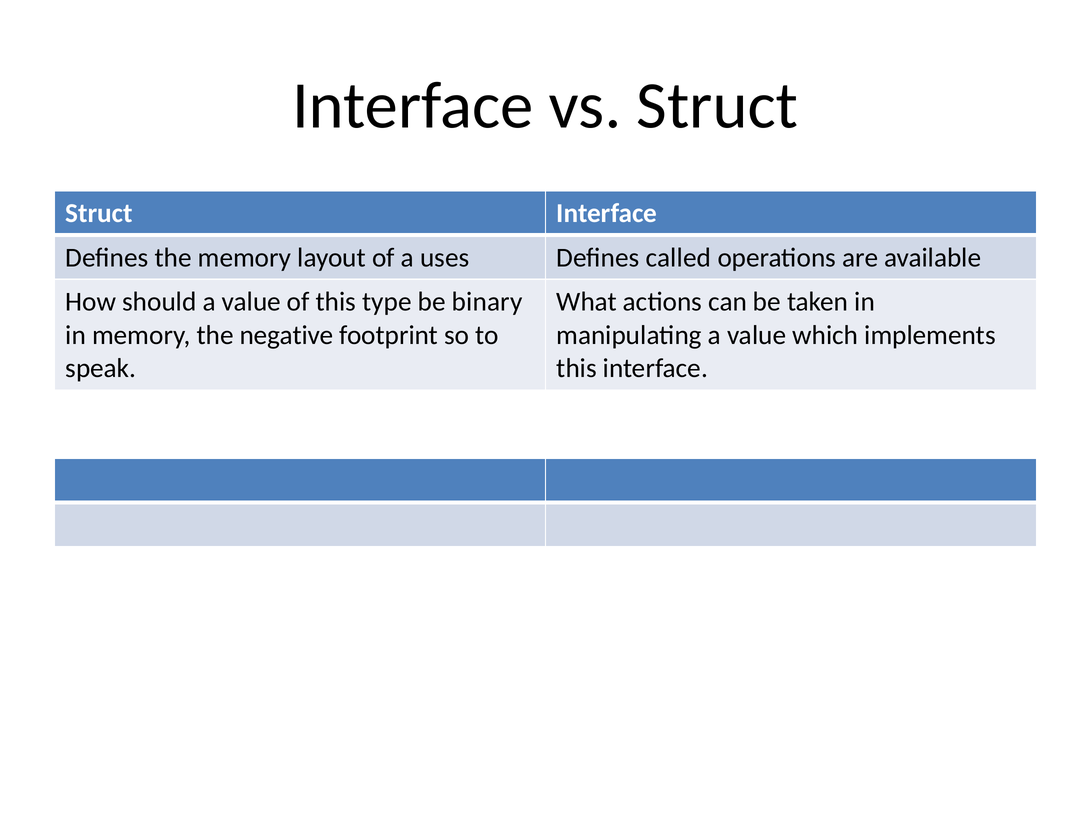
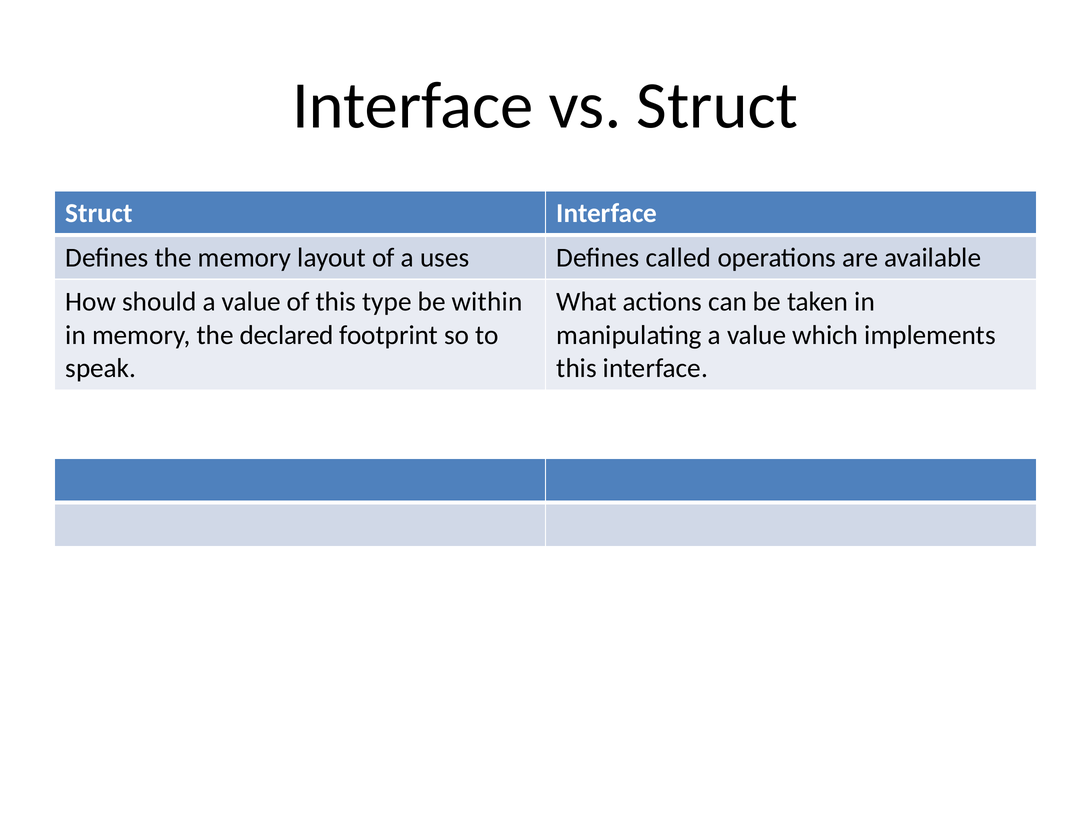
binary: binary -> within (487, 302)
negative: negative -> declared (287, 335)
